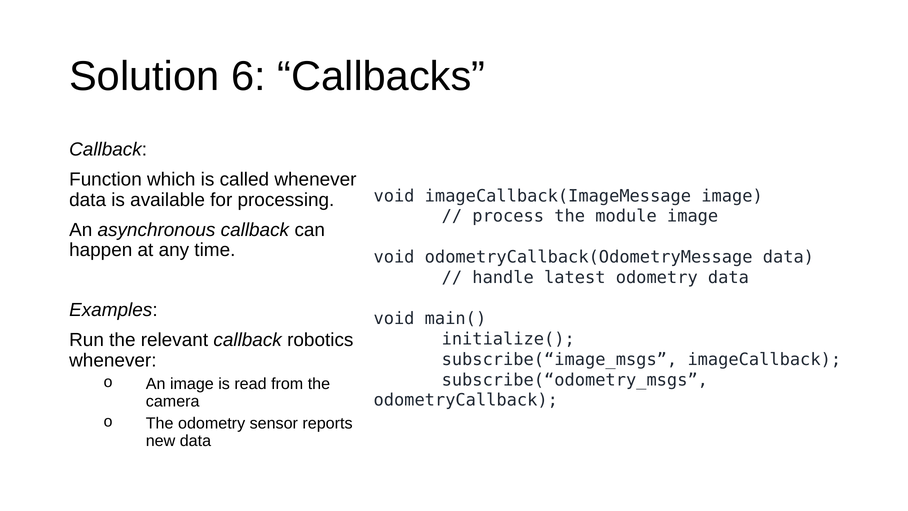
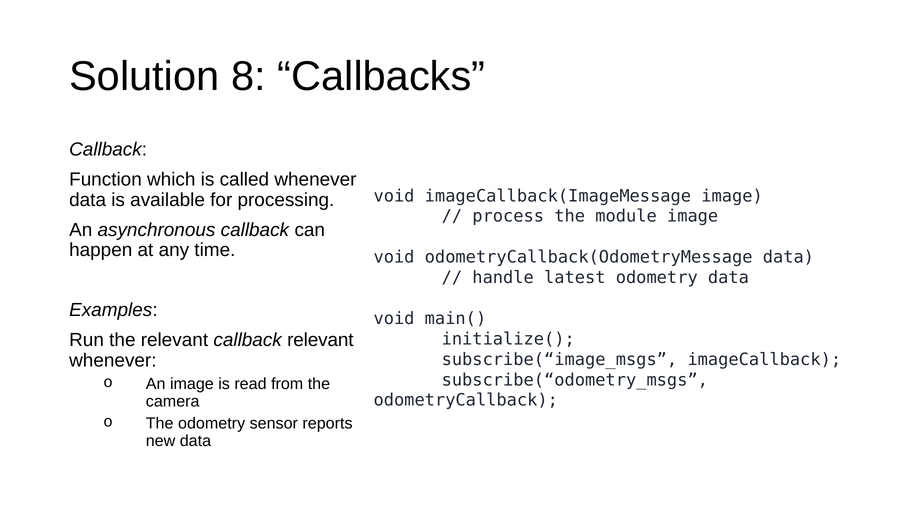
6: 6 -> 8 (248, 76)
callback robotics: robotics -> relevant (320, 340)
